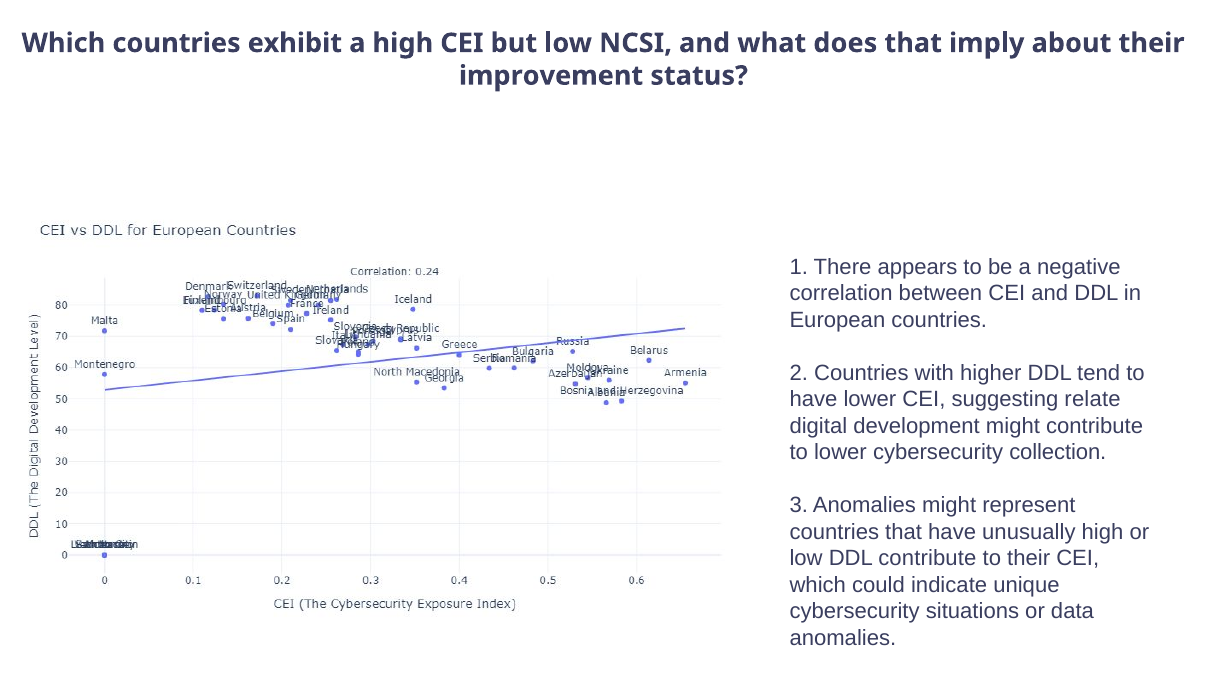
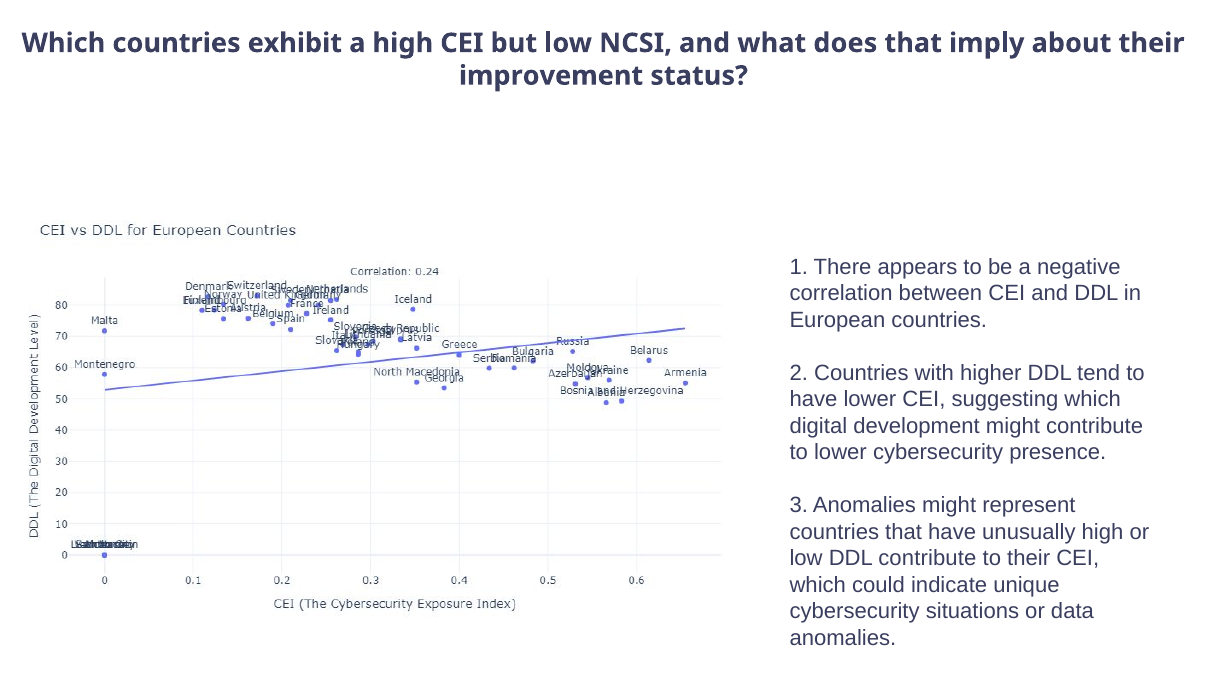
suggesting relate: relate -> which (1093, 399)
collection: collection -> presence (1058, 452)
